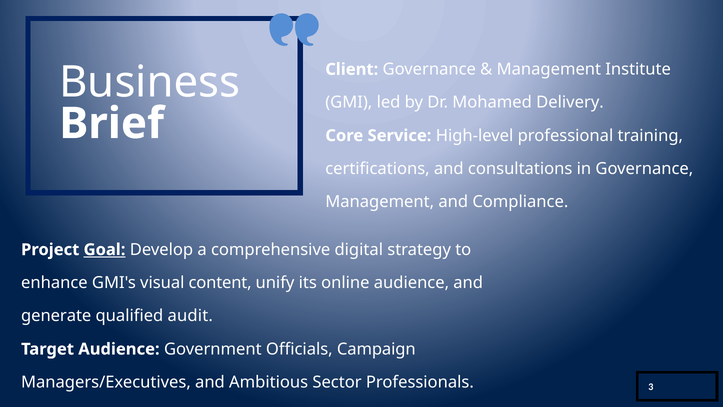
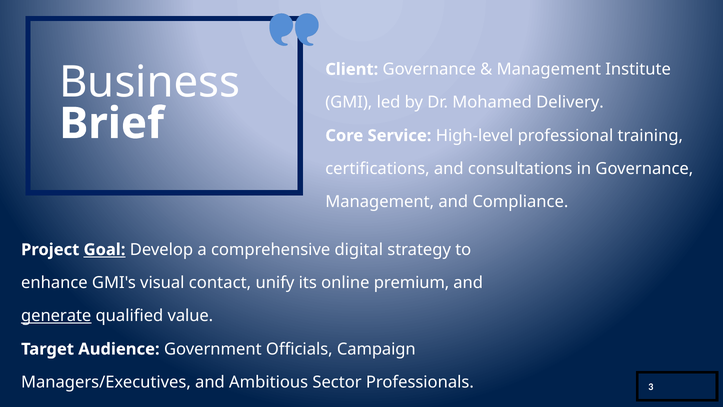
content: content -> contact (220, 283)
online audience: audience -> premium (412, 283)
generate underline: none -> present (56, 316)
audit: audit -> value (190, 316)
